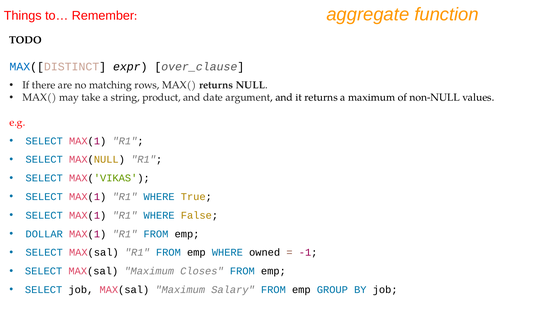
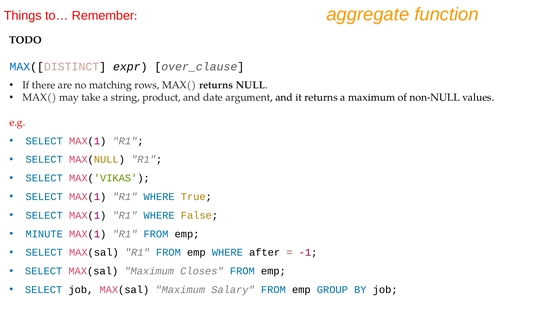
DOLLAR: DOLLAR -> MINUTE (44, 234)
owned: owned -> after (265, 253)
